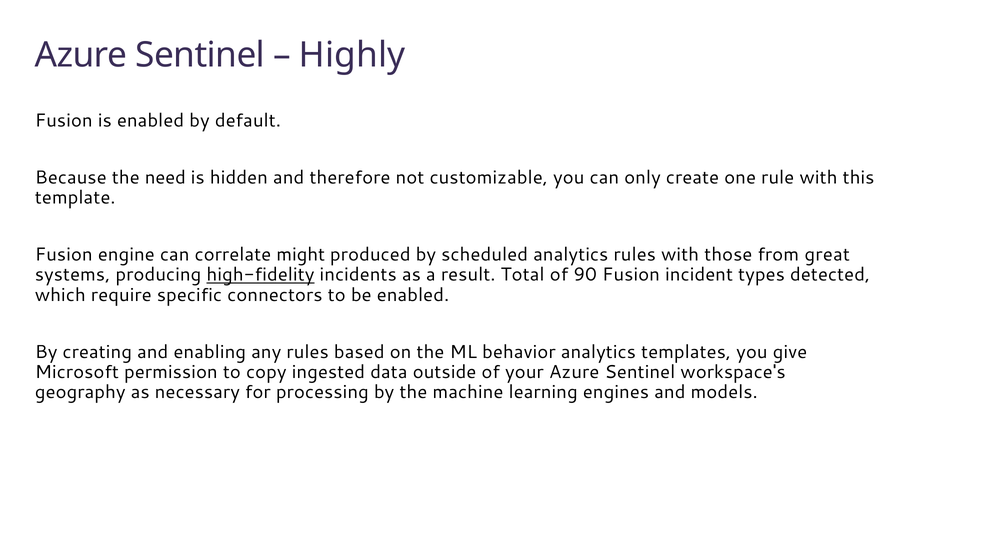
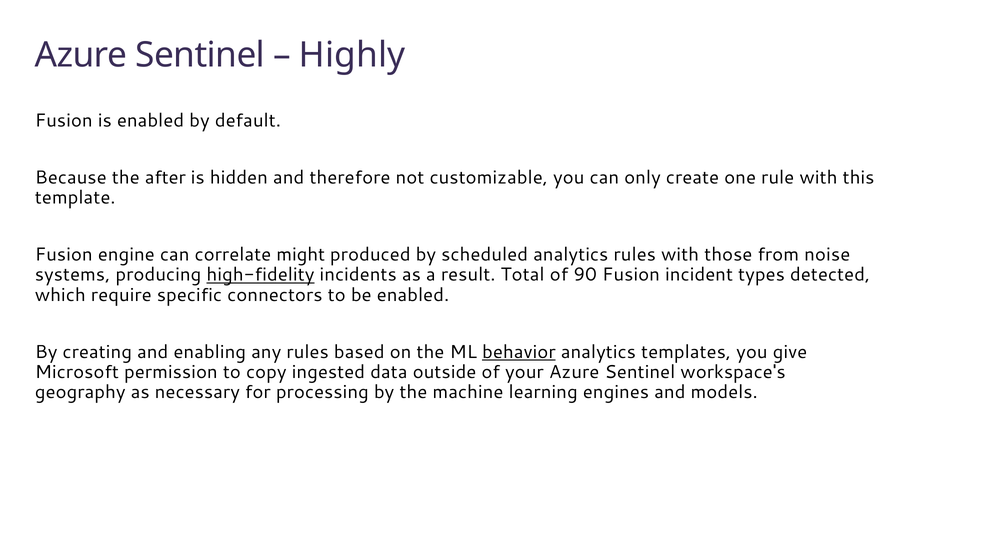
need: need -> after (165, 178)
great: great -> noise (827, 255)
behavior underline: none -> present (519, 352)
